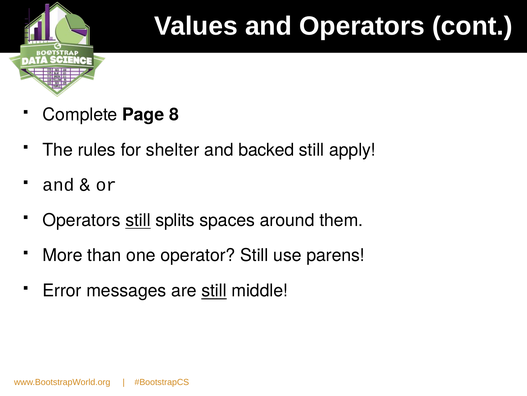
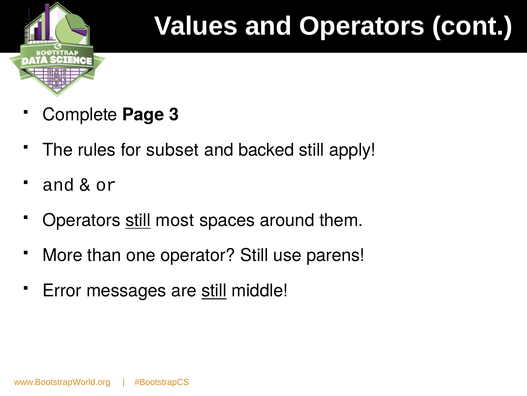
8: 8 -> 3 (174, 115)
shelter: shelter -> subset (173, 150)
splits: splits -> most (175, 220)
